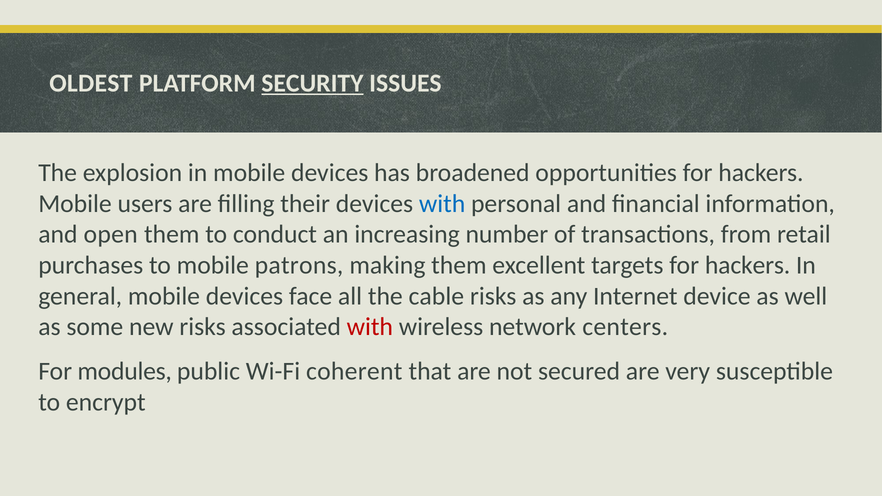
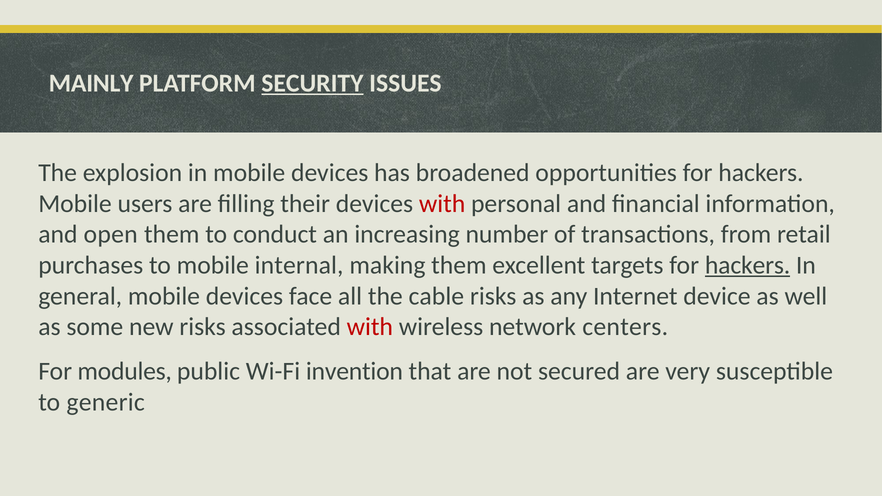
OLDEST: OLDEST -> MAINLY (91, 83)
with colour: blue -> red (442, 204)
patrons: patrons -> internal (299, 265)
hackers underline: none -> present (748, 265)
coherent: coherent -> invention (354, 372)
encrypt: encrypt -> generic (106, 402)
